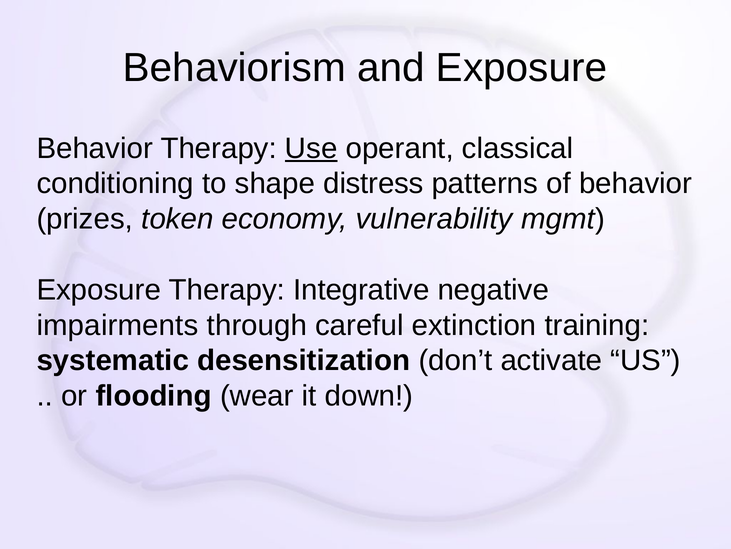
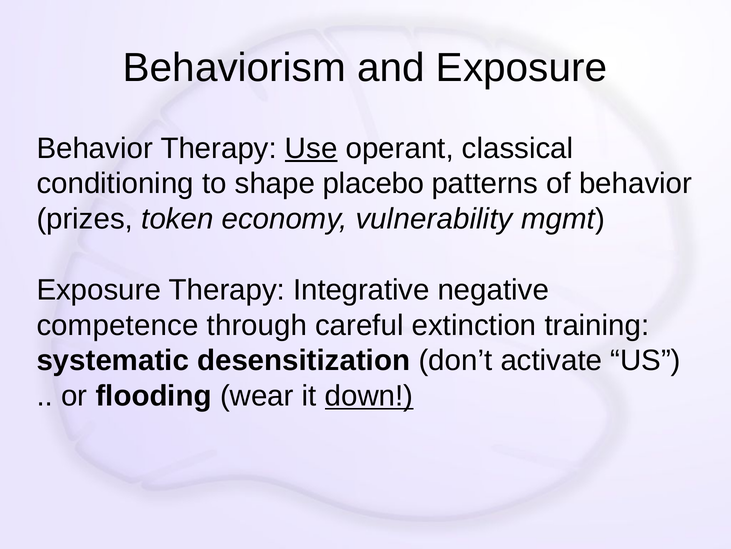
distress: distress -> placebo (373, 184)
impairments: impairments -> competence (118, 325)
down underline: none -> present (369, 396)
